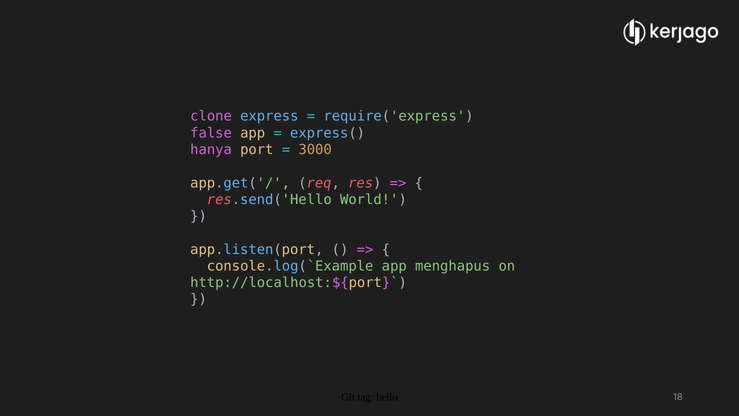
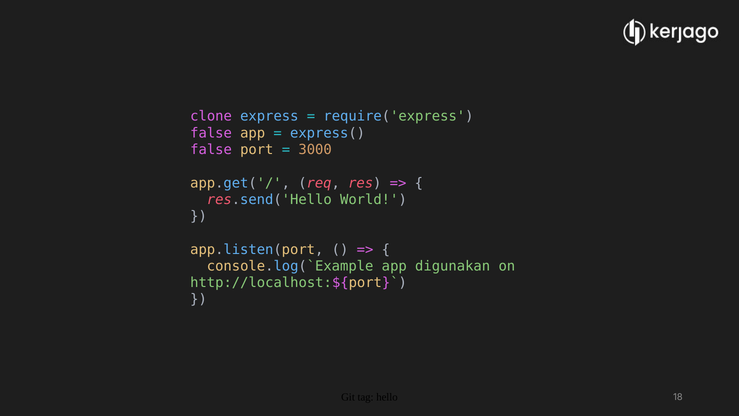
hanya: hanya -> false (211, 150)
menghapus: menghapus -> digunakan (453, 266)
